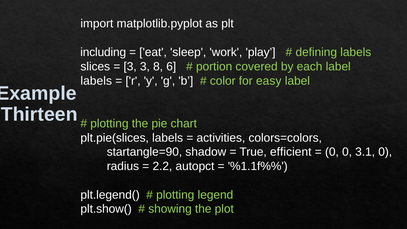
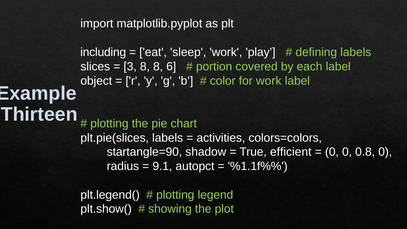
3 3: 3 -> 8 (145, 66)
labels: labels -> object (96, 81)
for easy: easy -> work (269, 81)
3.1: 3.1 -> 0.8 (365, 152)
2.2: 2.2 -> 9.1 (162, 166)
